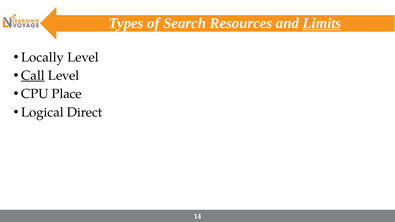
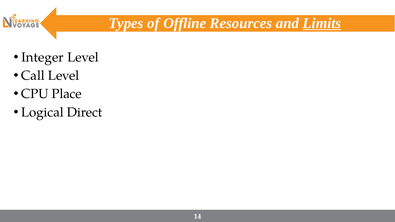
Search: Search -> Offline (185, 23)
Locally: Locally -> Integer (43, 57)
Call underline: present -> none (33, 76)
